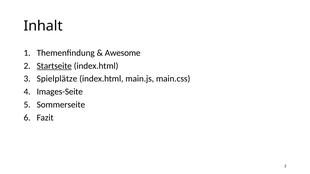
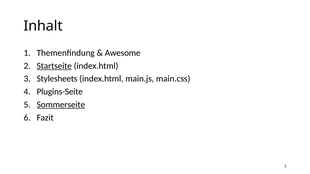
Spielplätze: Spielplätze -> Stylesheets (57, 79)
Images-Seite: Images-Seite -> Plugins-Seite (60, 92)
Sommerseite underline: none -> present (61, 105)
